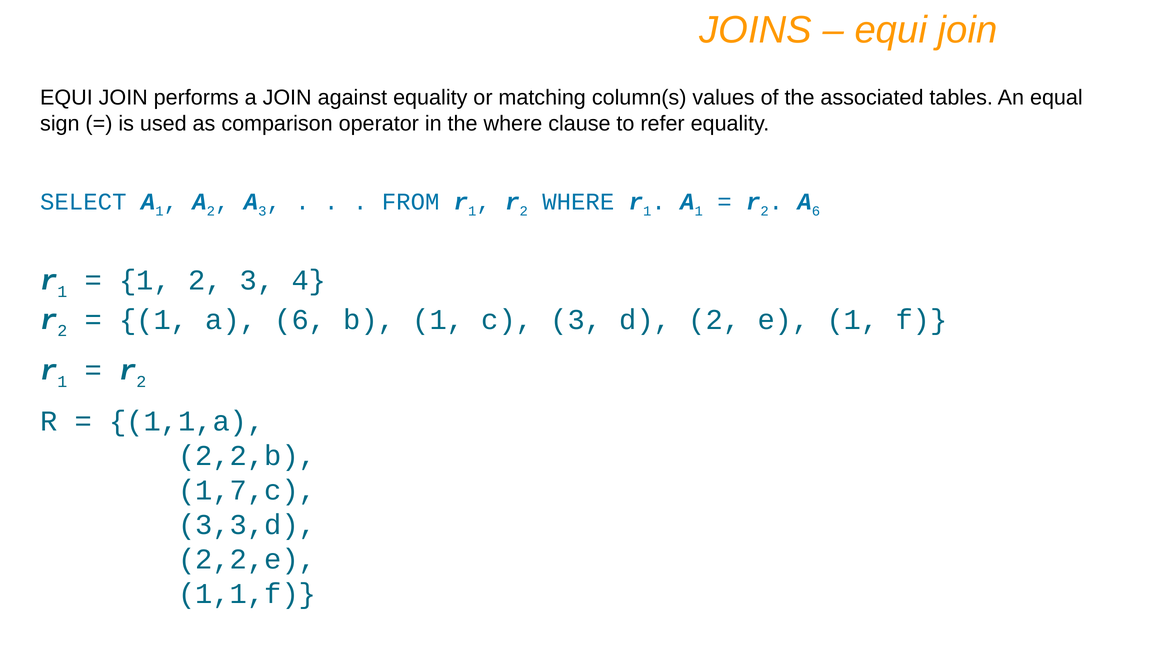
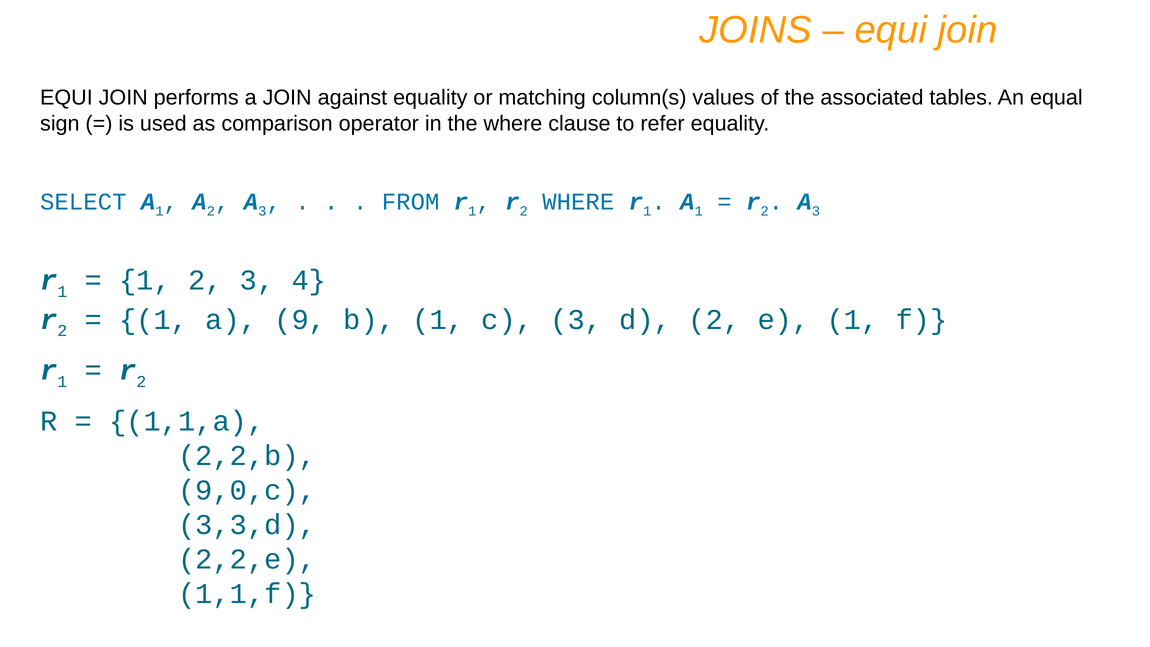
6: 6 -> 3 (816, 211)
1 a 6: 6 -> 9 (300, 320)
1,7,c: 1,7,c -> 9,0,c (247, 490)
